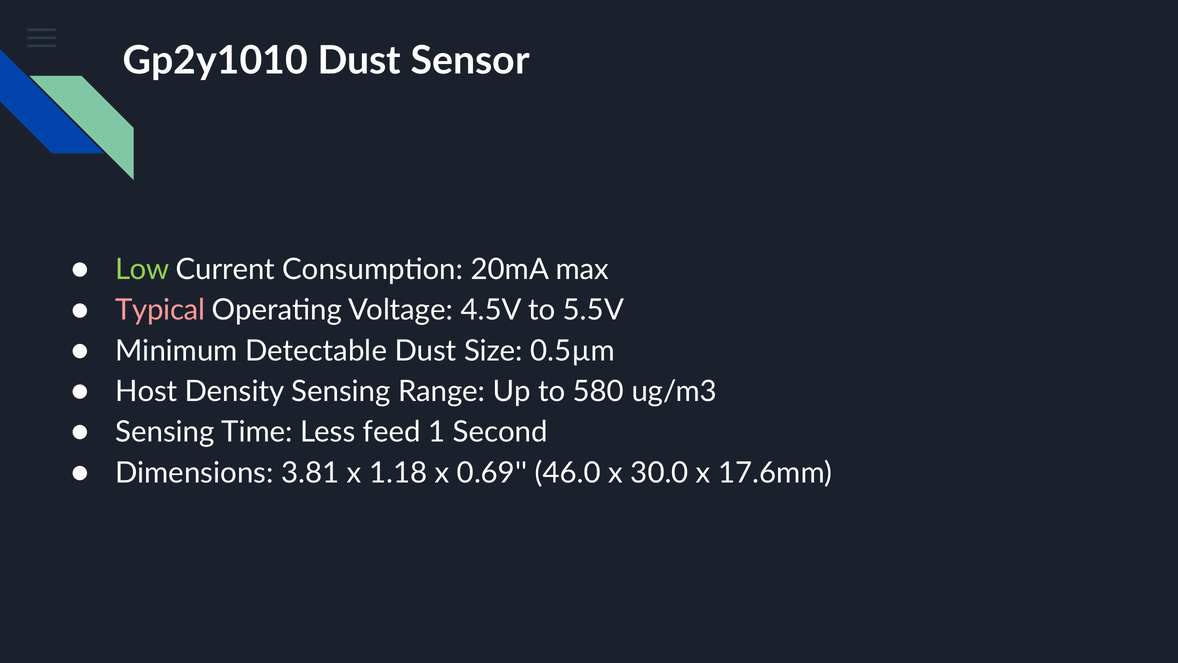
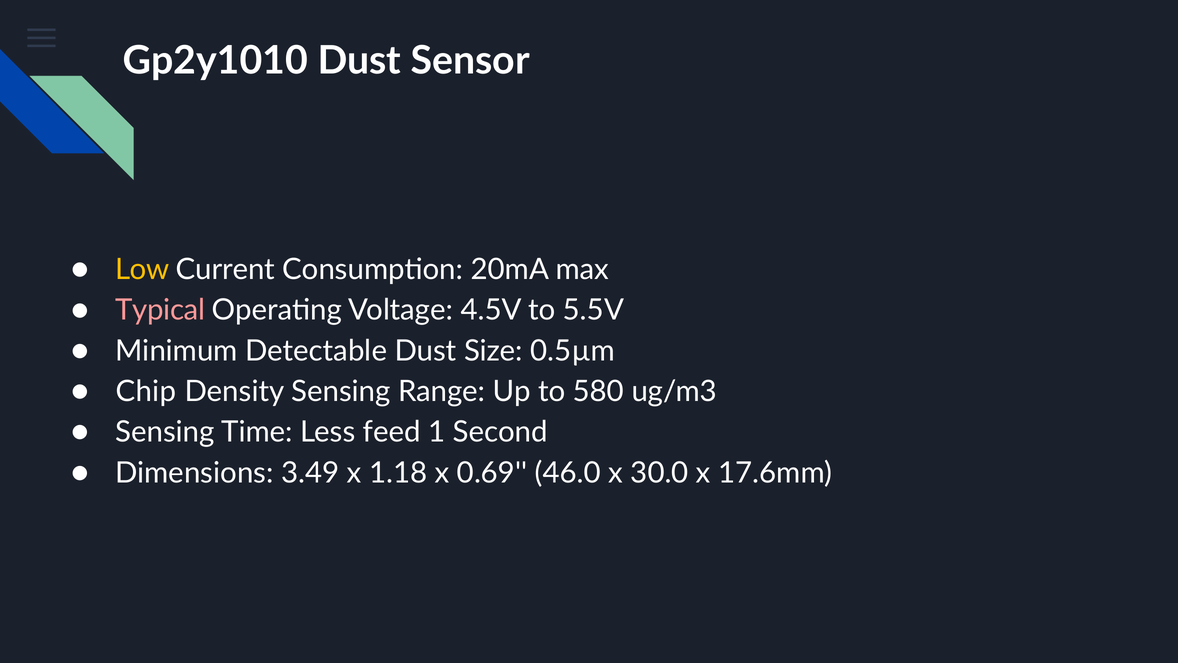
Low colour: light green -> yellow (142, 269)
Host: Host -> Chip (146, 391)
3.81: 3.81 -> 3.49 (310, 473)
